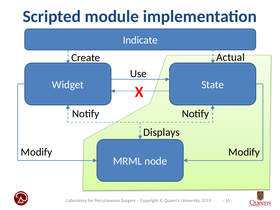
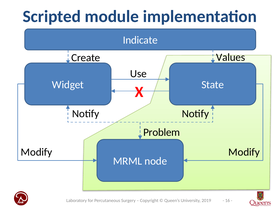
Actual: Actual -> Values (231, 57)
Displays: Displays -> Problem (162, 132)
